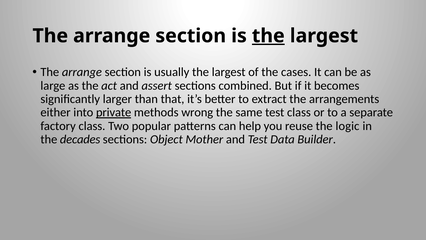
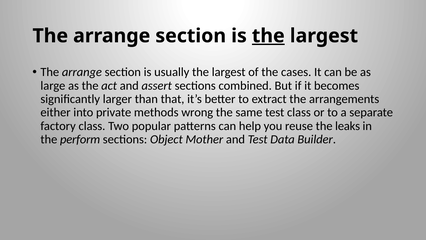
private underline: present -> none (114, 112)
logic: logic -> leaks (348, 126)
decades: decades -> perform (80, 139)
